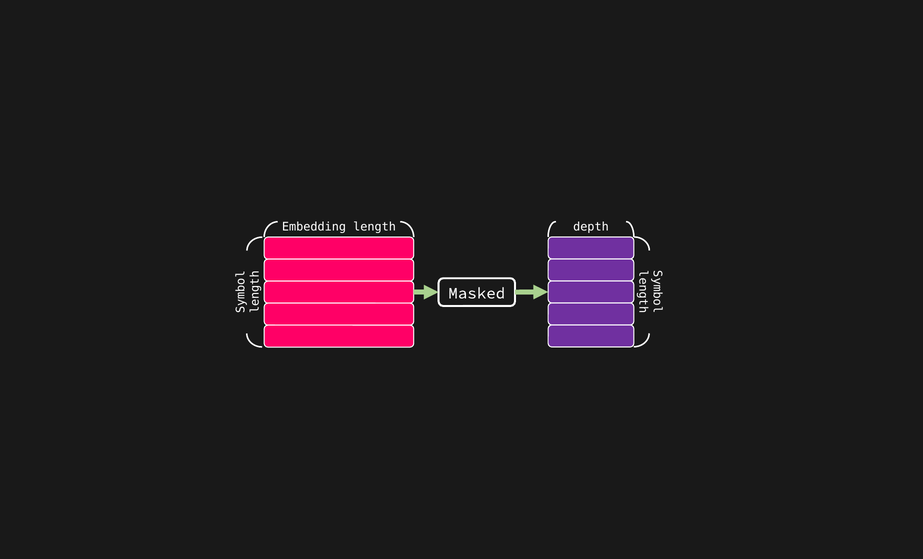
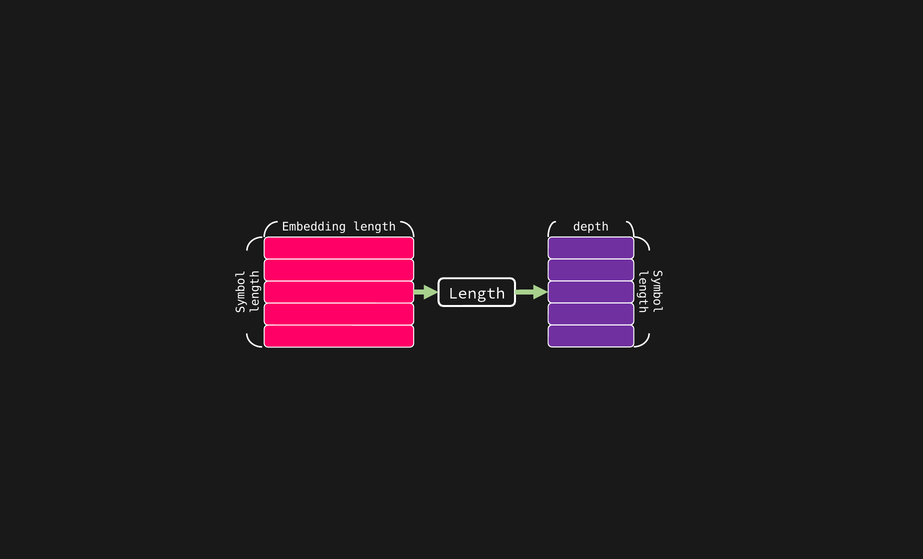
Masked: Masked -> Length (477, 293)
